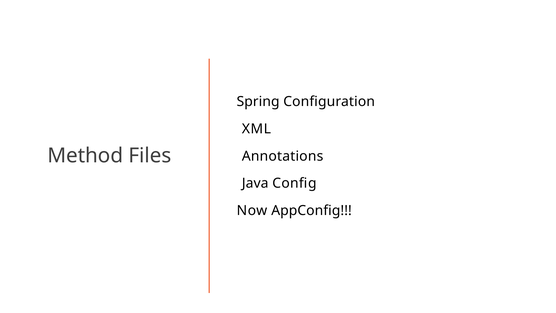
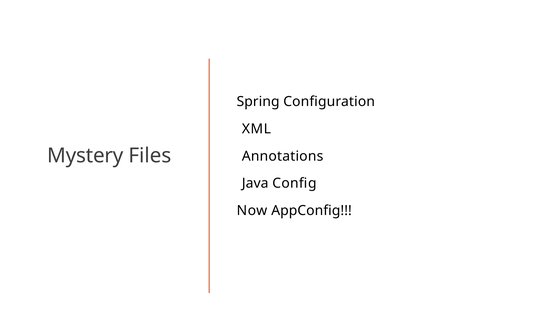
Method: Method -> Mystery (85, 155)
